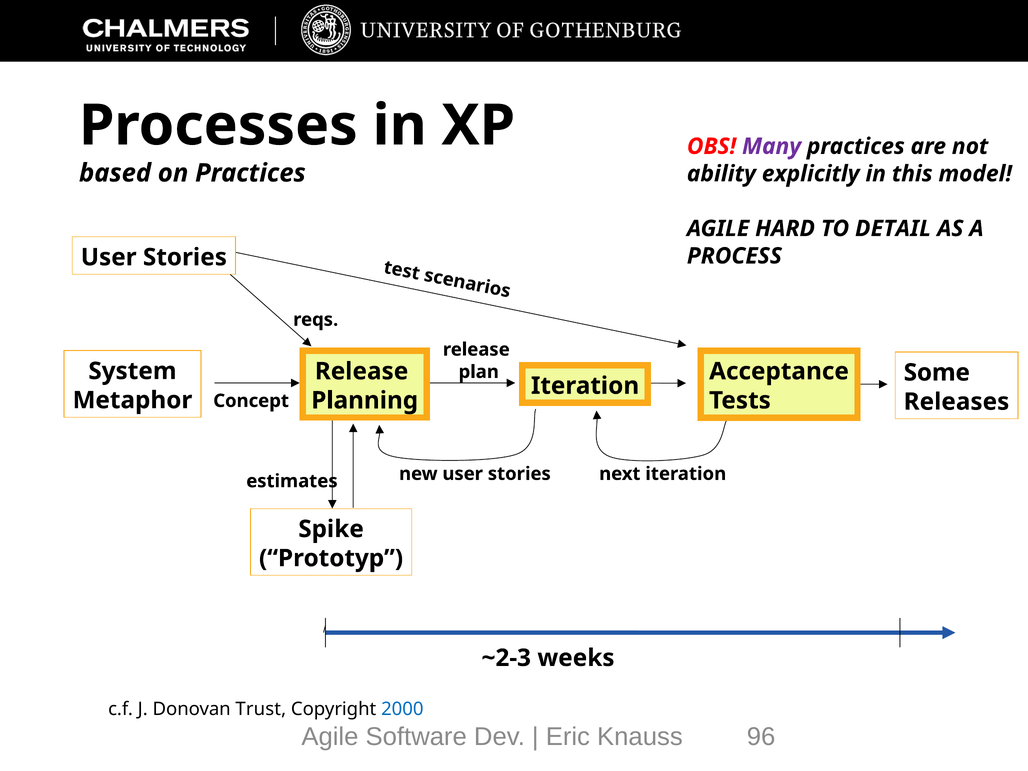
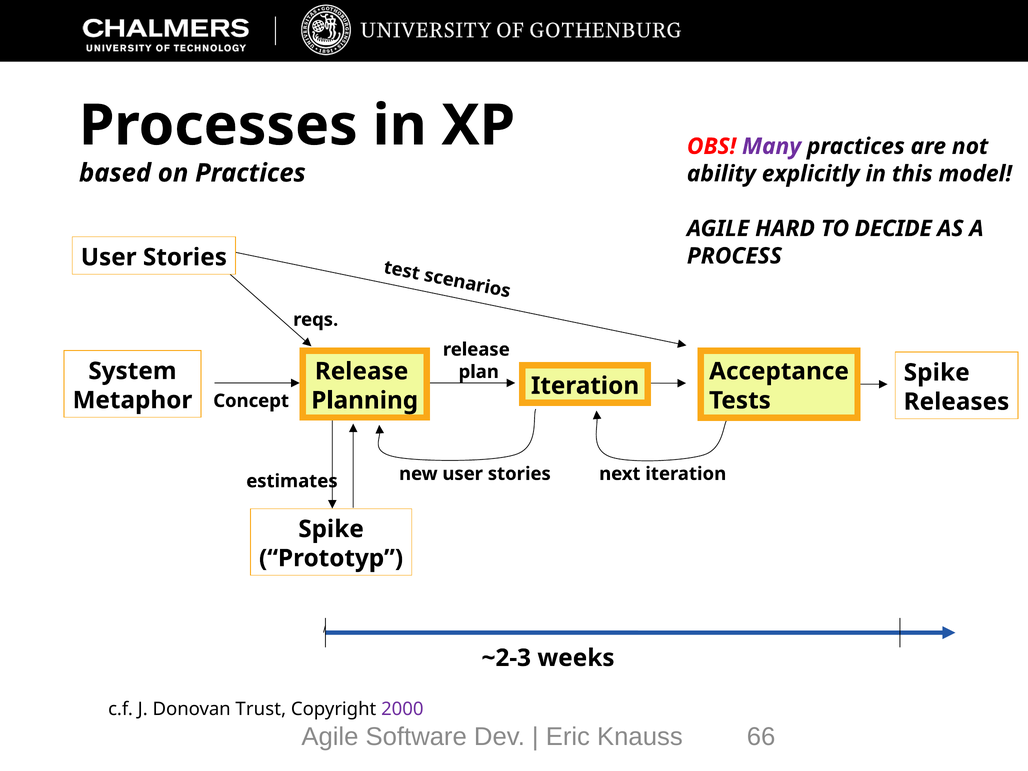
DETAIL: DETAIL -> DECIDE (893, 229)
Some: Some -> Spike (937, 373)
2000 colour: blue -> purple (402, 709)
96: 96 -> 66 (761, 737)
